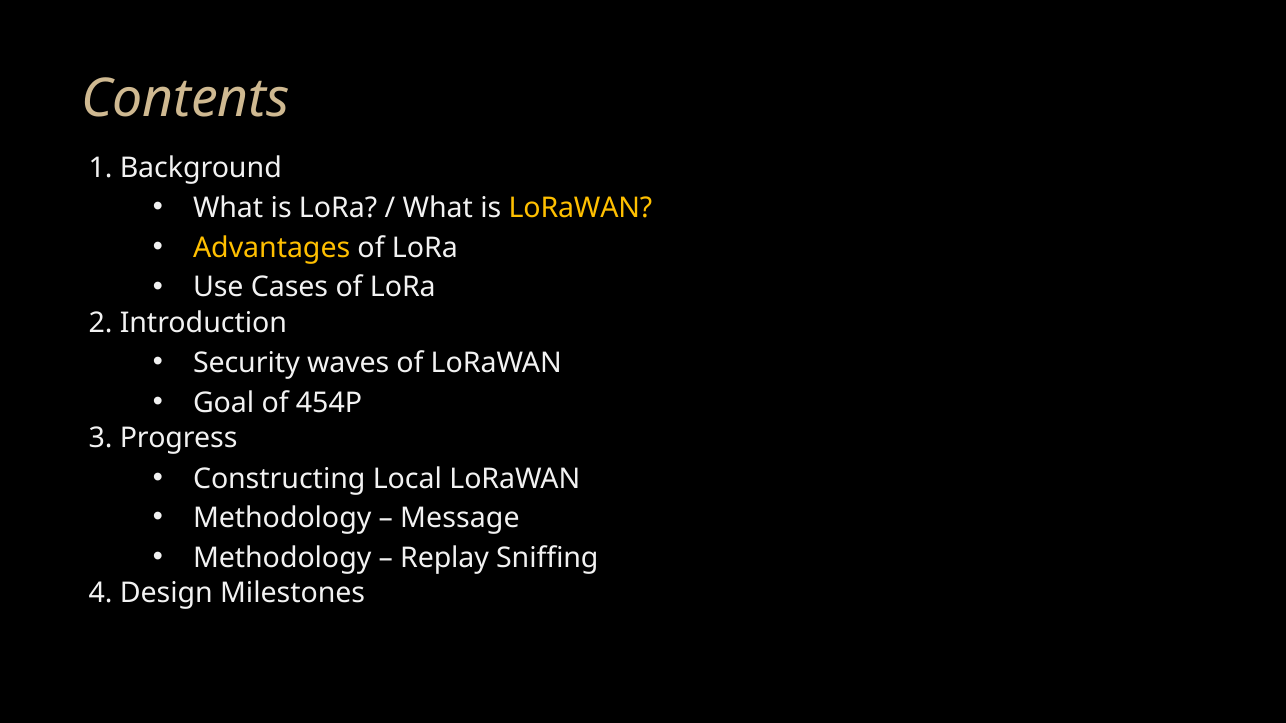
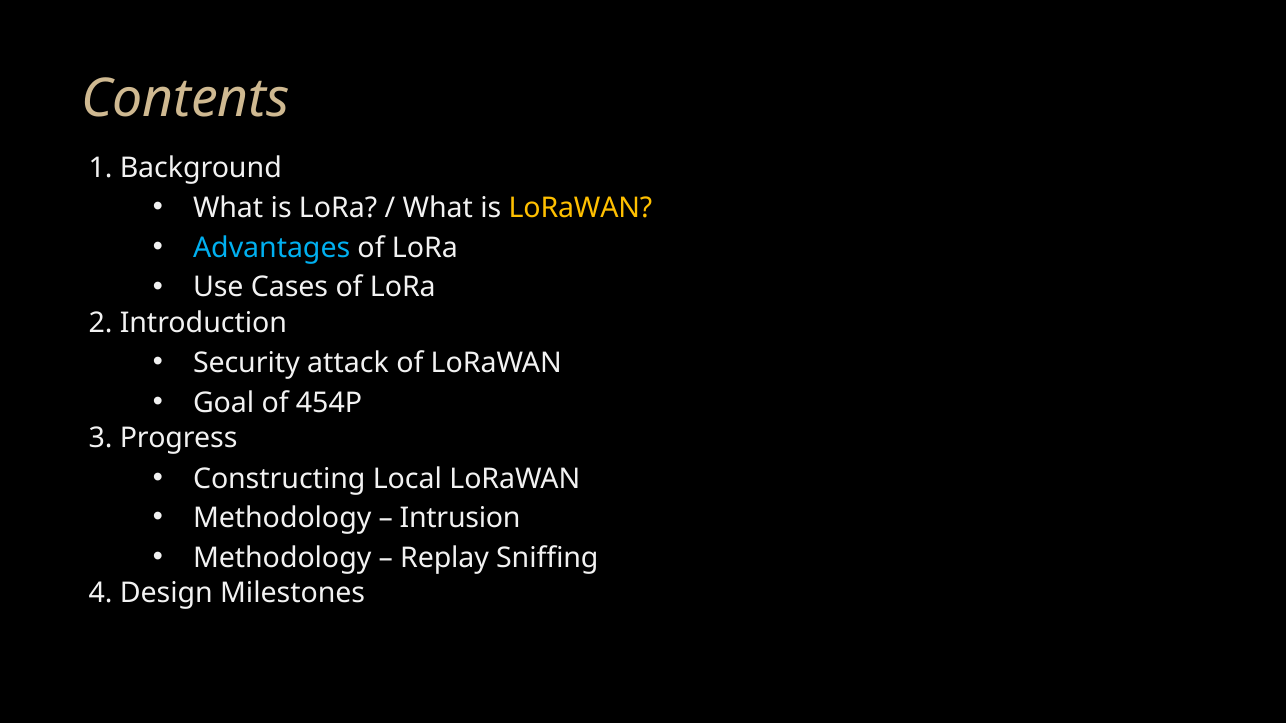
Advantages colour: yellow -> light blue (272, 248)
waves: waves -> attack (348, 363)
Message: Message -> Intrusion (460, 518)
